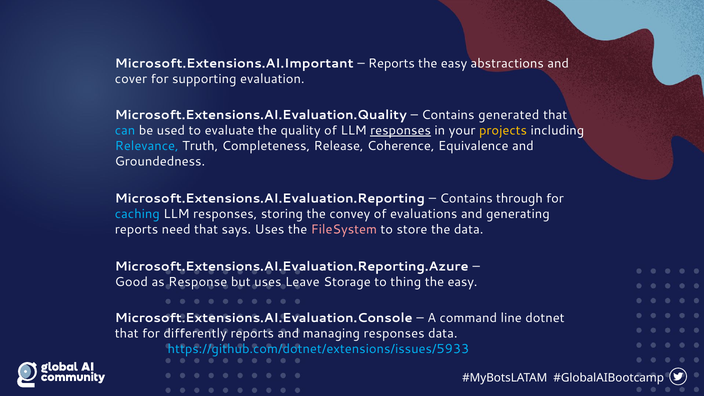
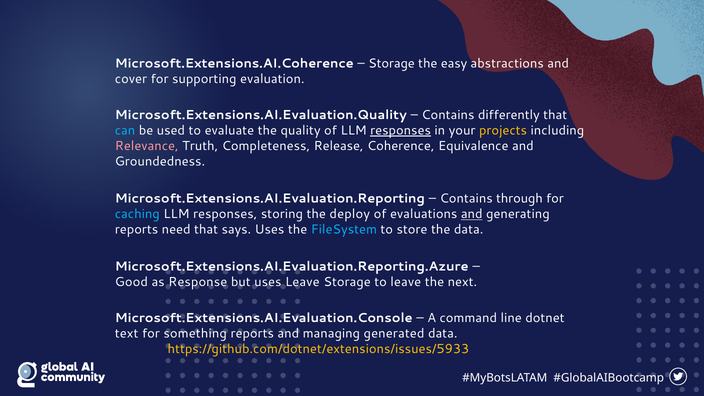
Microsoft.Extensions.AI.Important: Microsoft.Extensions.AI.Important -> Microsoft.Extensions.AI.Coherence (234, 63)
Reports: Reports -> Storage (391, 63)
generated: generated -> differently (509, 115)
Relevance colour: light blue -> pink (147, 146)
convey: convey -> deploy (350, 214)
and underline: none -> present (472, 214)
FileSystem colour: pink -> light blue (344, 230)
to thing: thing -> leave (406, 282)
easy: easy -> next (462, 282)
that: that -> text (127, 333)
differently: differently -> something (195, 333)
managing responses: responses -> generated (394, 333)
https://github.com/dotnet/extensions/issues/5933 colour: light blue -> yellow (318, 349)
